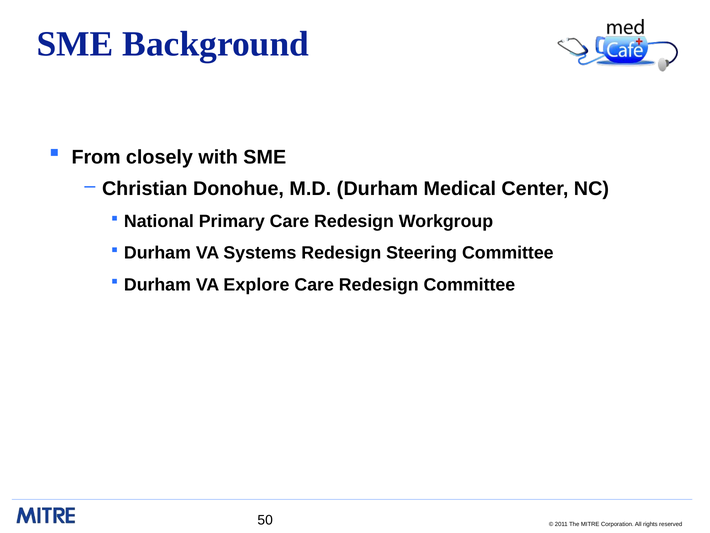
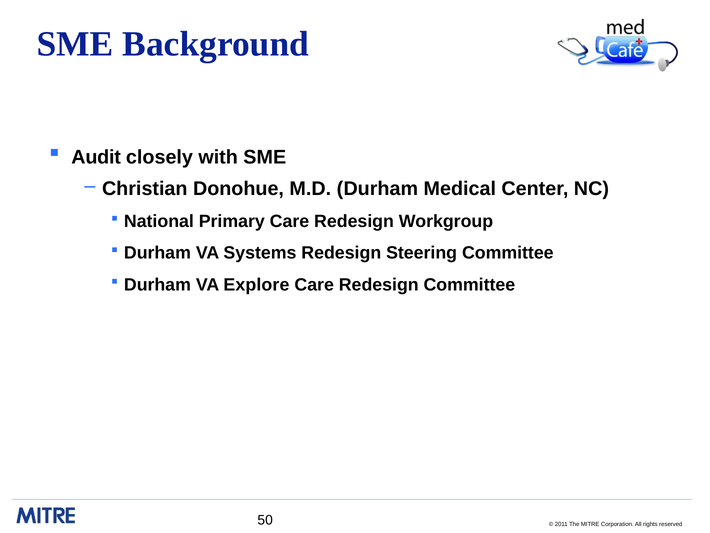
From: From -> Audit (96, 157)
